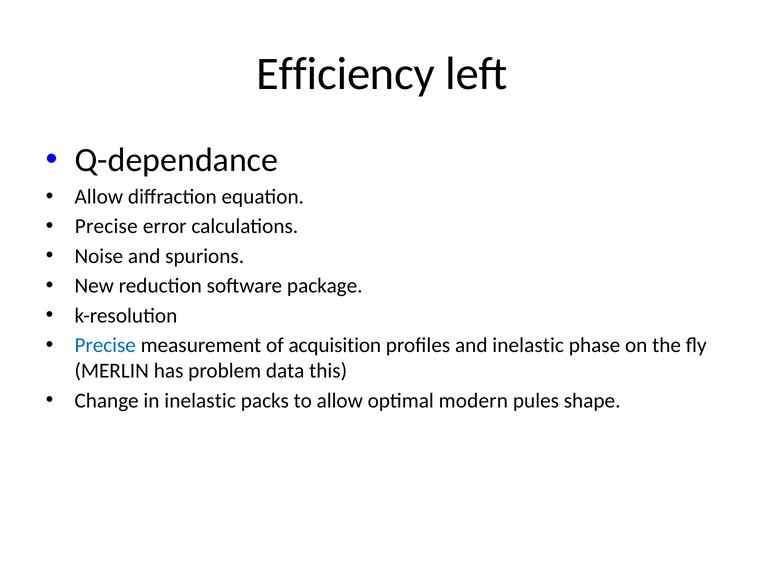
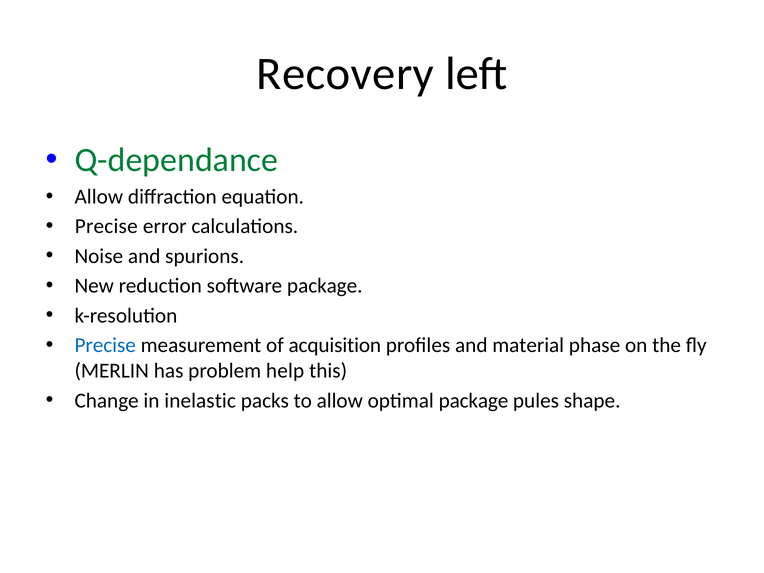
Efficiency: Efficiency -> Recovery (345, 74)
Q-dependance colour: black -> green (176, 160)
and inelastic: inelastic -> material (528, 345)
data: data -> help (285, 371)
optimal modern: modern -> package (473, 401)
